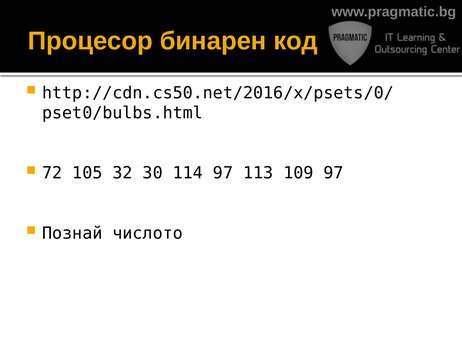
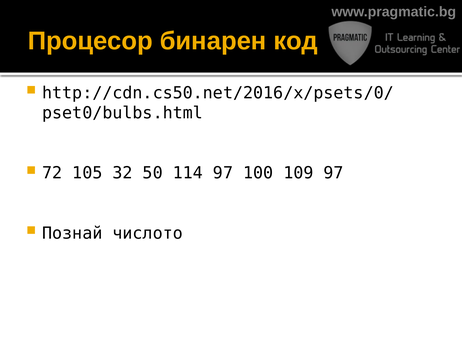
30: 30 -> 50 (153, 173)
113: 113 -> 100 (258, 173)
